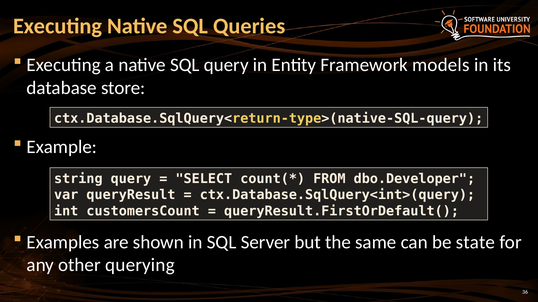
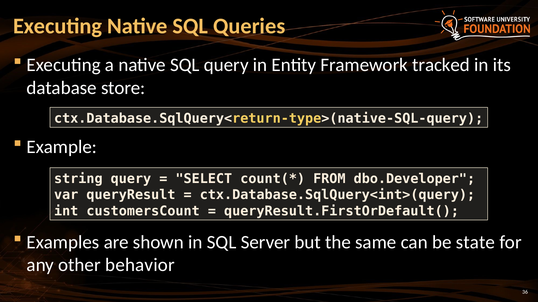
models: models -> tracked (441, 65)
querying: querying -> behavior (140, 266)
